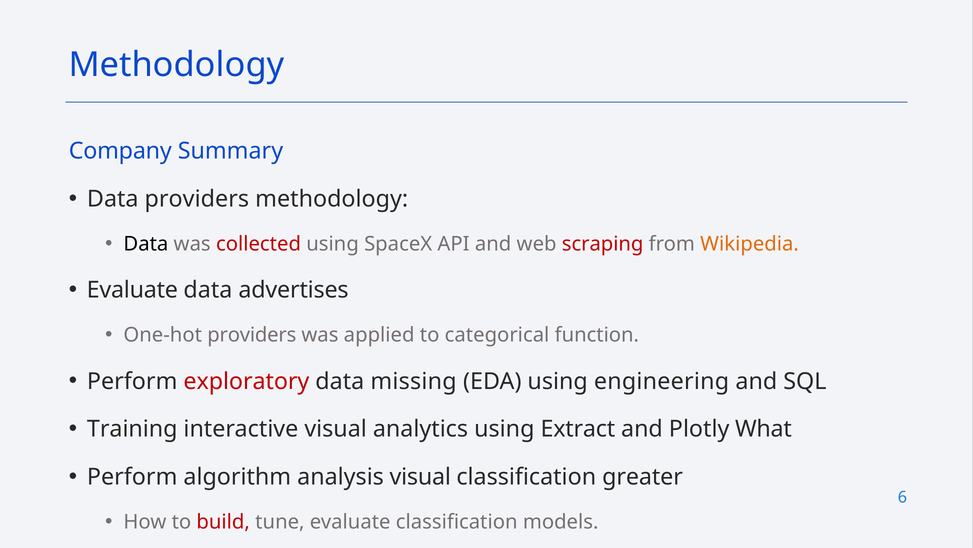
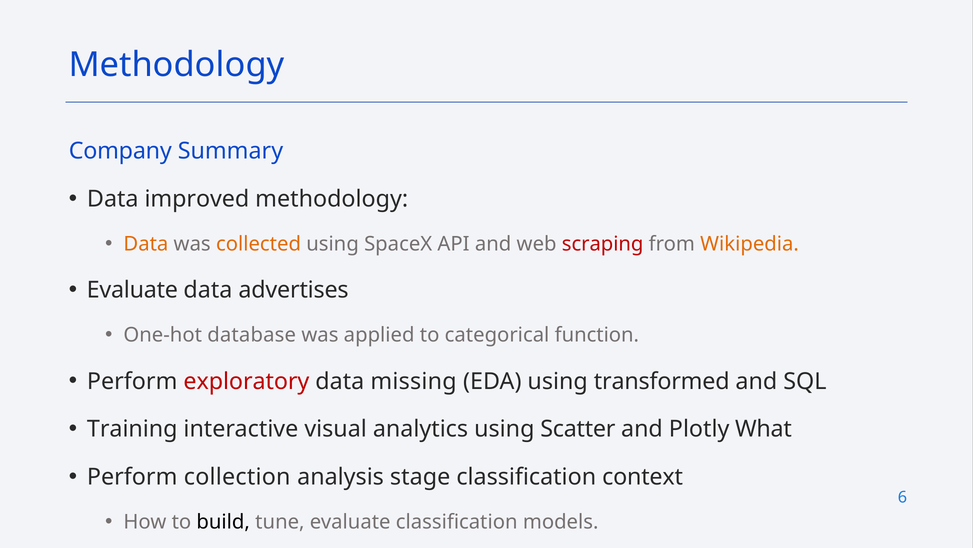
Data providers: providers -> improved (197, 199)
Data colour: black -> orange (146, 244)
collected colour: red -> orange (258, 244)
One-hot providers: providers -> database (252, 335)
engineering: engineering -> transformed (662, 381)
Extract: Extract -> Scatter (578, 429)
algorithm: algorithm -> collection (237, 476)
analysis visual: visual -> stage (420, 476)
greater: greater -> context (643, 476)
build colour: red -> black (223, 521)
